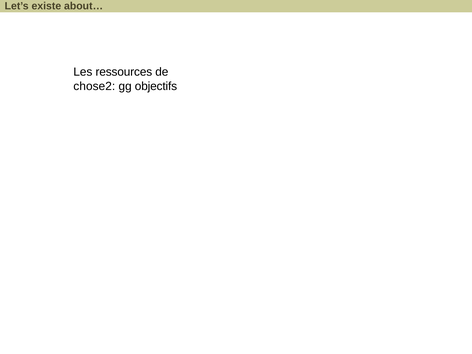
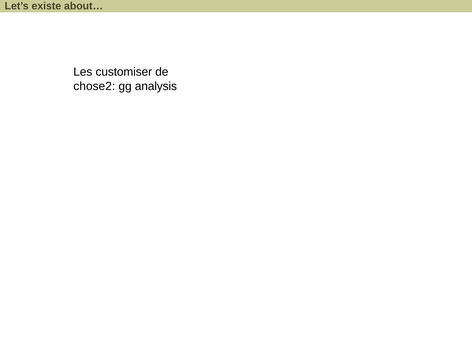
ressources: ressources -> customiser (124, 72)
objectifs: objectifs -> analysis (156, 86)
